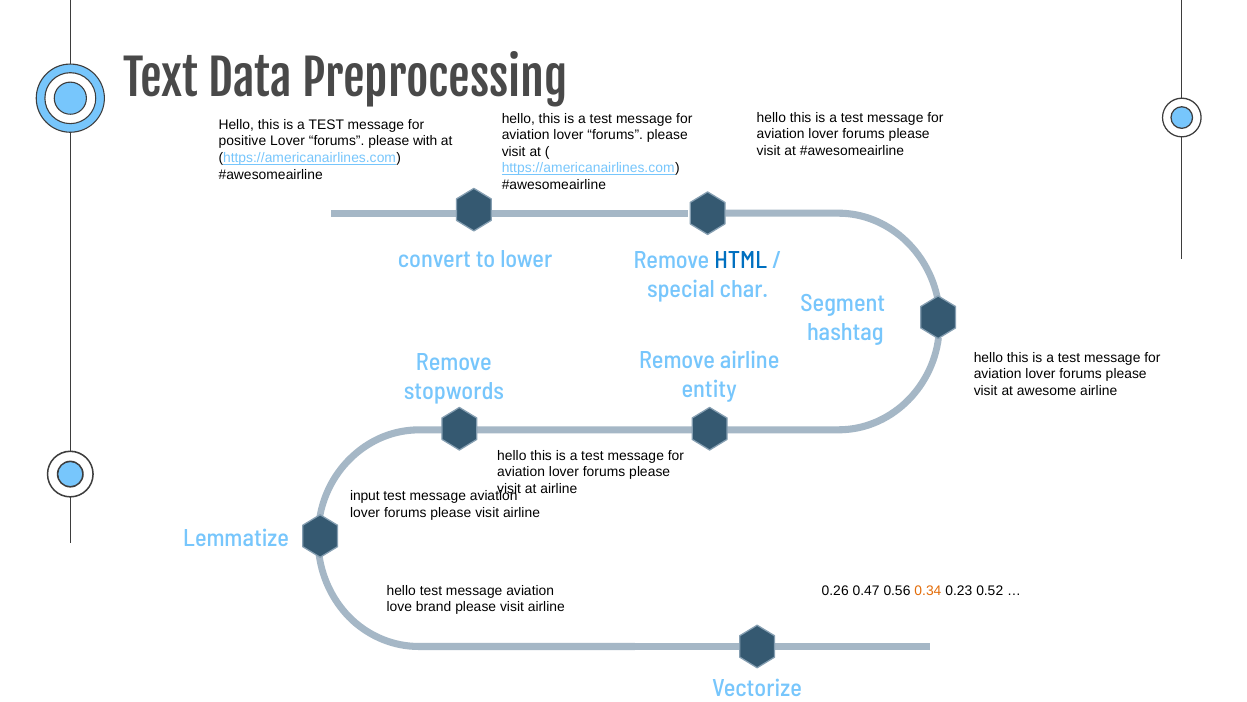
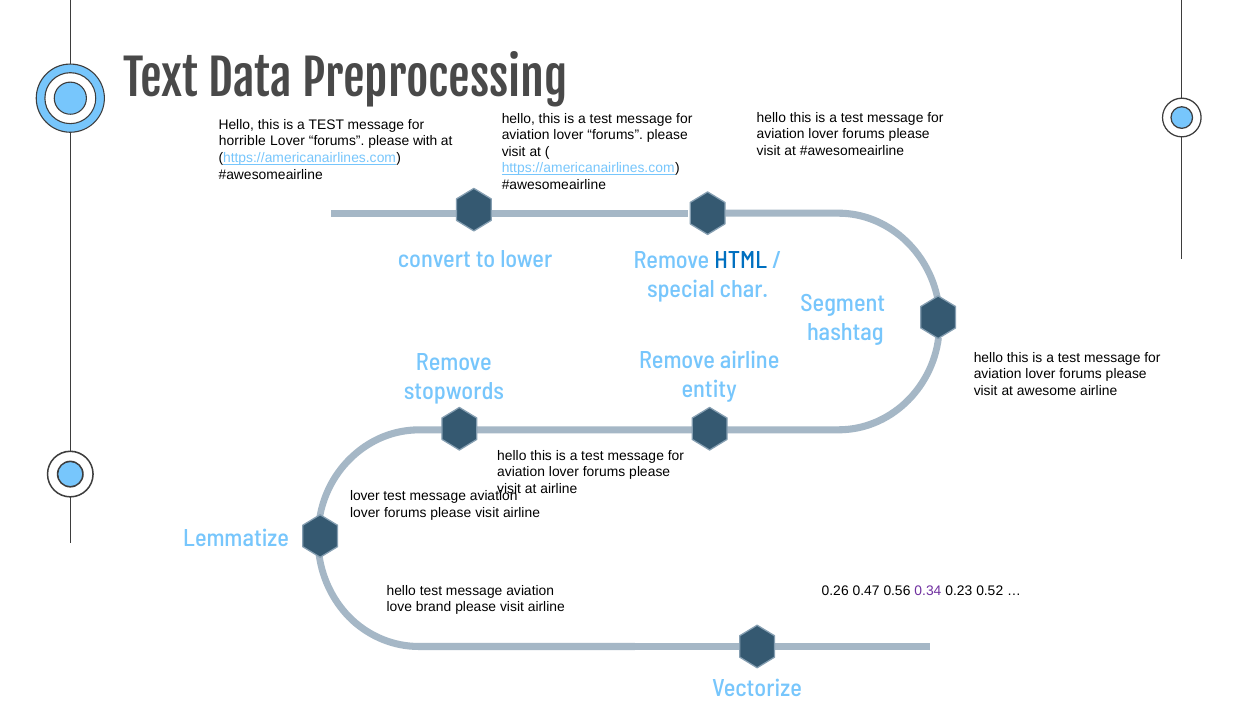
positive: positive -> horrible (242, 141)
input: input -> lover (365, 496)
0.34 colour: orange -> purple (928, 590)
